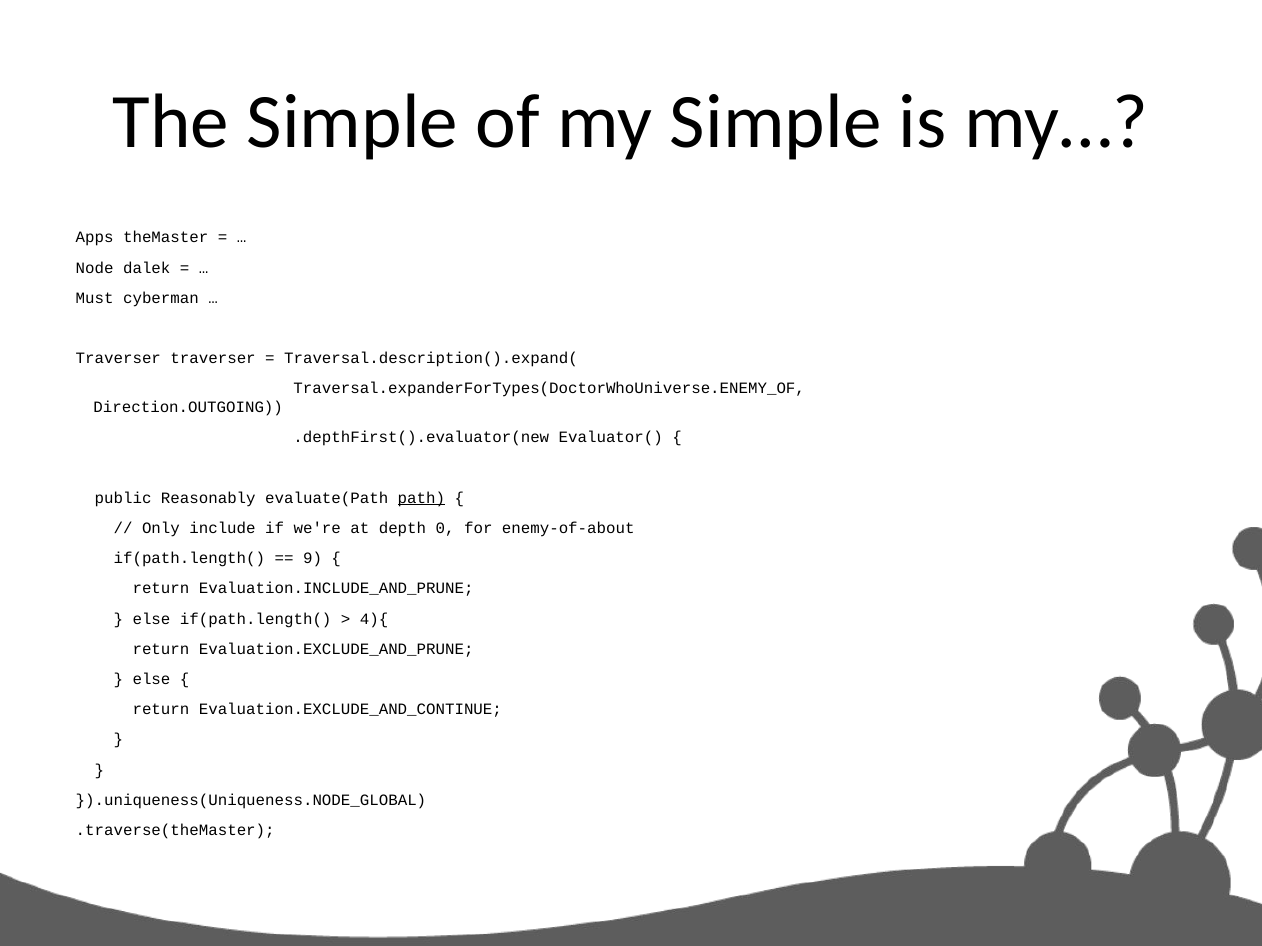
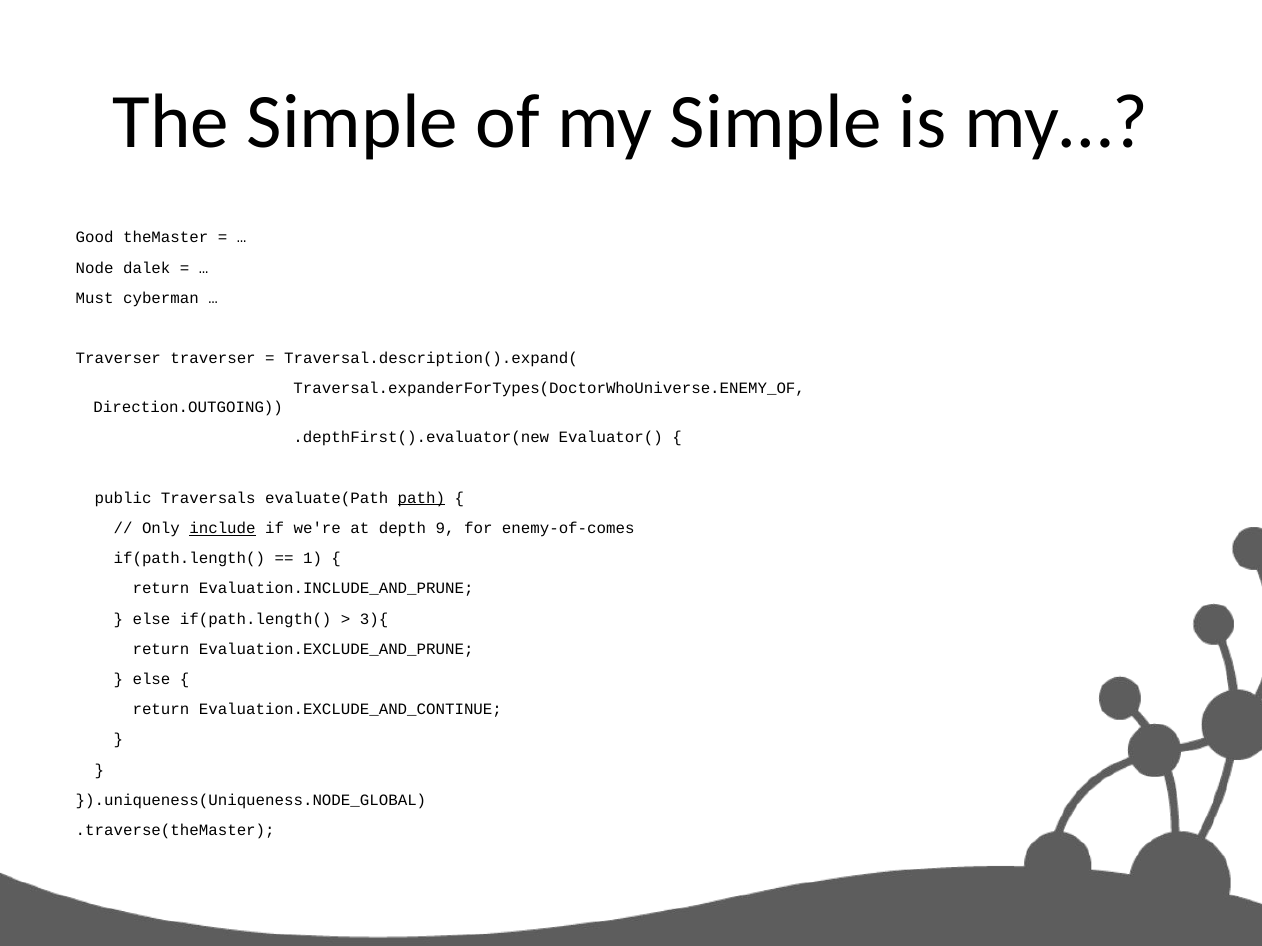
Apps: Apps -> Good (95, 238)
Reasonably: Reasonably -> Traversals (208, 498)
include underline: none -> present (223, 529)
0: 0 -> 9 (445, 529)
enemy-of-about: enemy-of-about -> enemy-of-comes (568, 529)
9: 9 -> 1 (313, 559)
4){: 4){ -> 3){ (374, 619)
